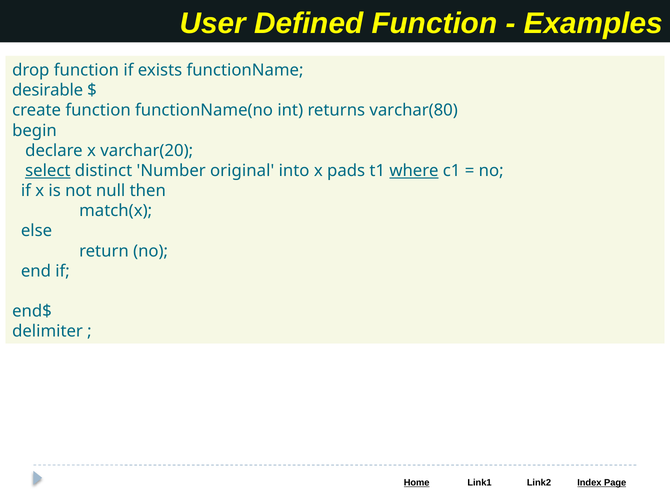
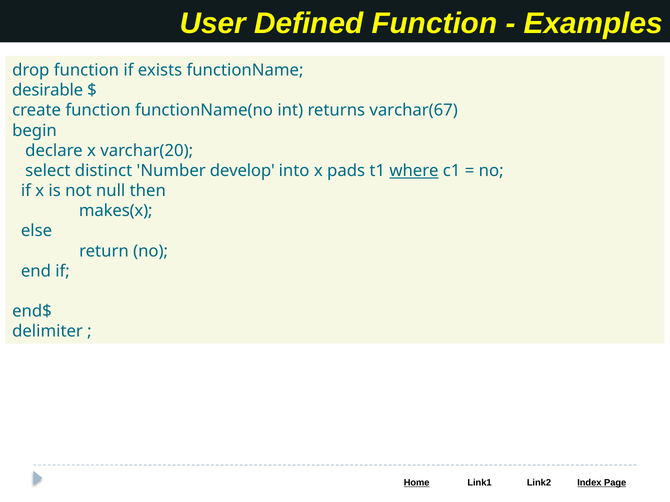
varchar(80: varchar(80 -> varchar(67 (414, 111)
select underline: present -> none (48, 171)
original: original -> develop (242, 171)
match(x: match(x -> makes(x (116, 211)
